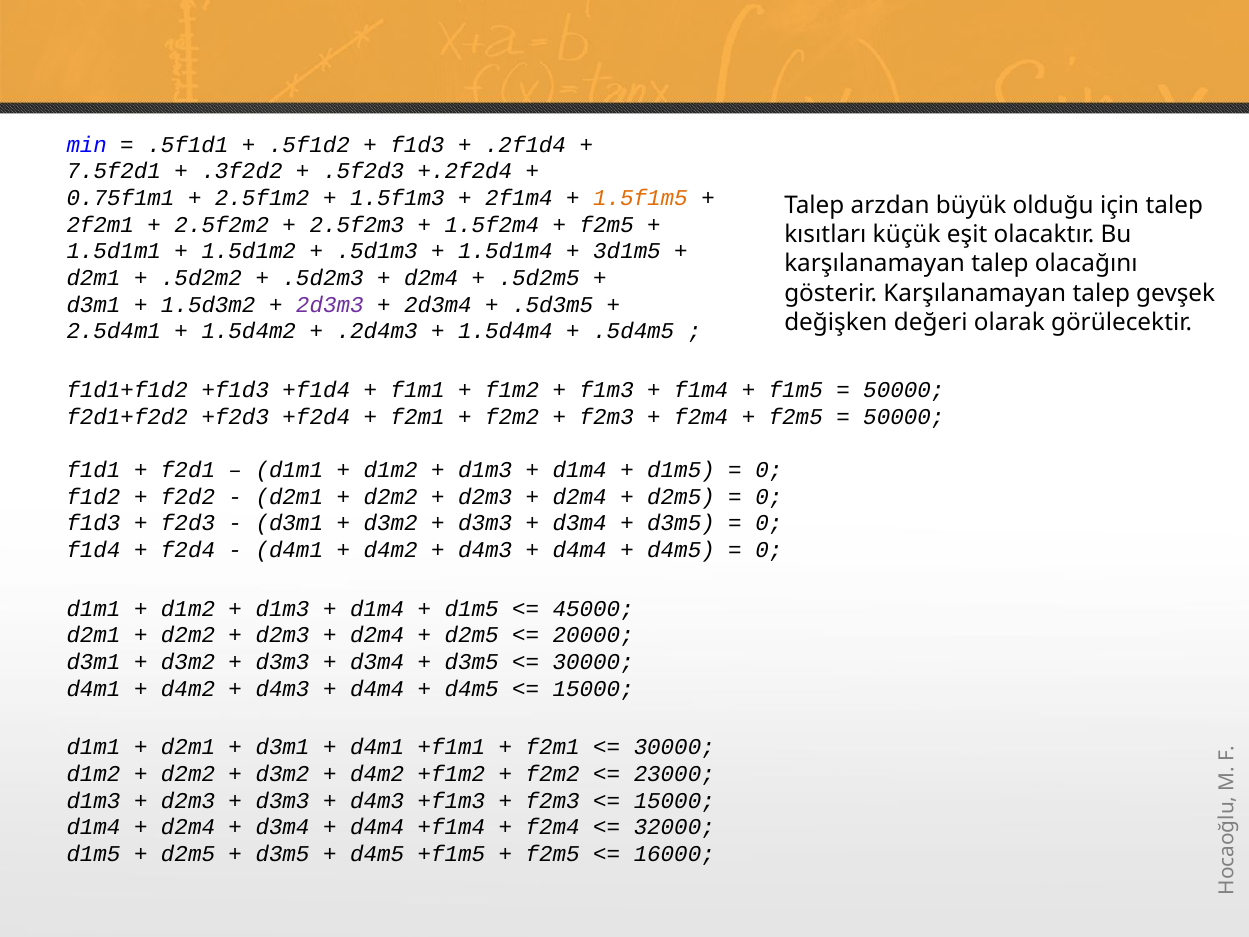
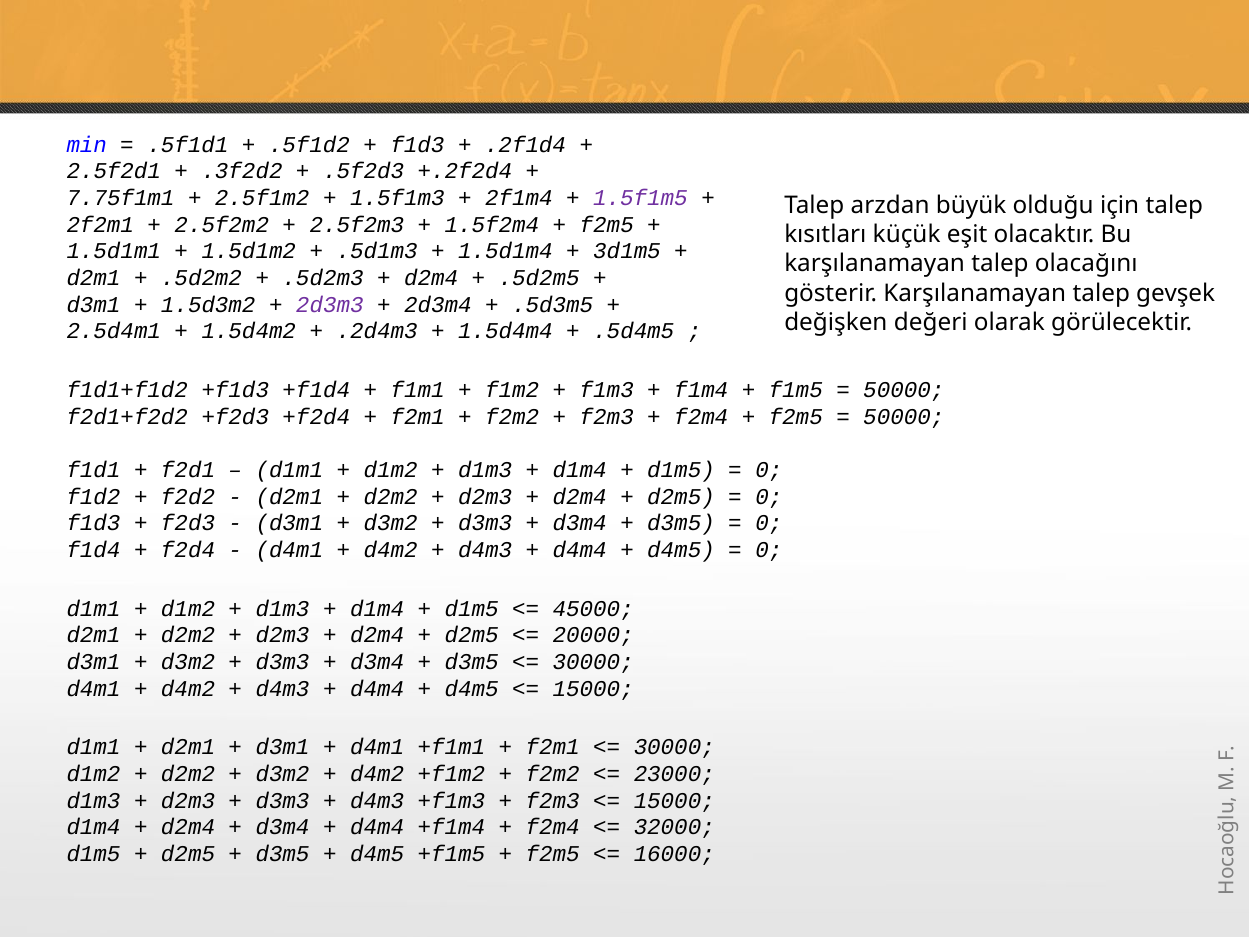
7.5f2d1: 7.5f2d1 -> 2.5f2d1 (114, 171)
0.75f1m1: 0.75f1m1 -> 7.75f1m1 (121, 198)
1.5f1m5 colour: orange -> purple (640, 198)
